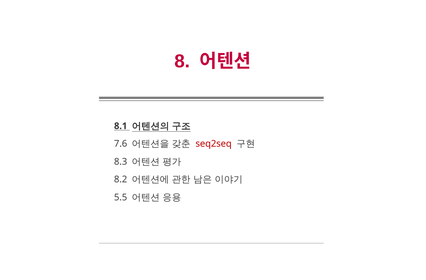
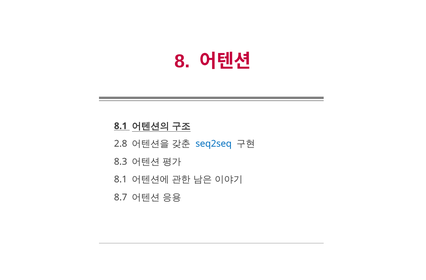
7.6: 7.6 -> 2.8 (121, 144)
seq2seq colour: red -> blue (214, 144)
8.2: 8.2 -> 8.1 (121, 179)
5.5: 5.5 -> 8.7 (121, 197)
